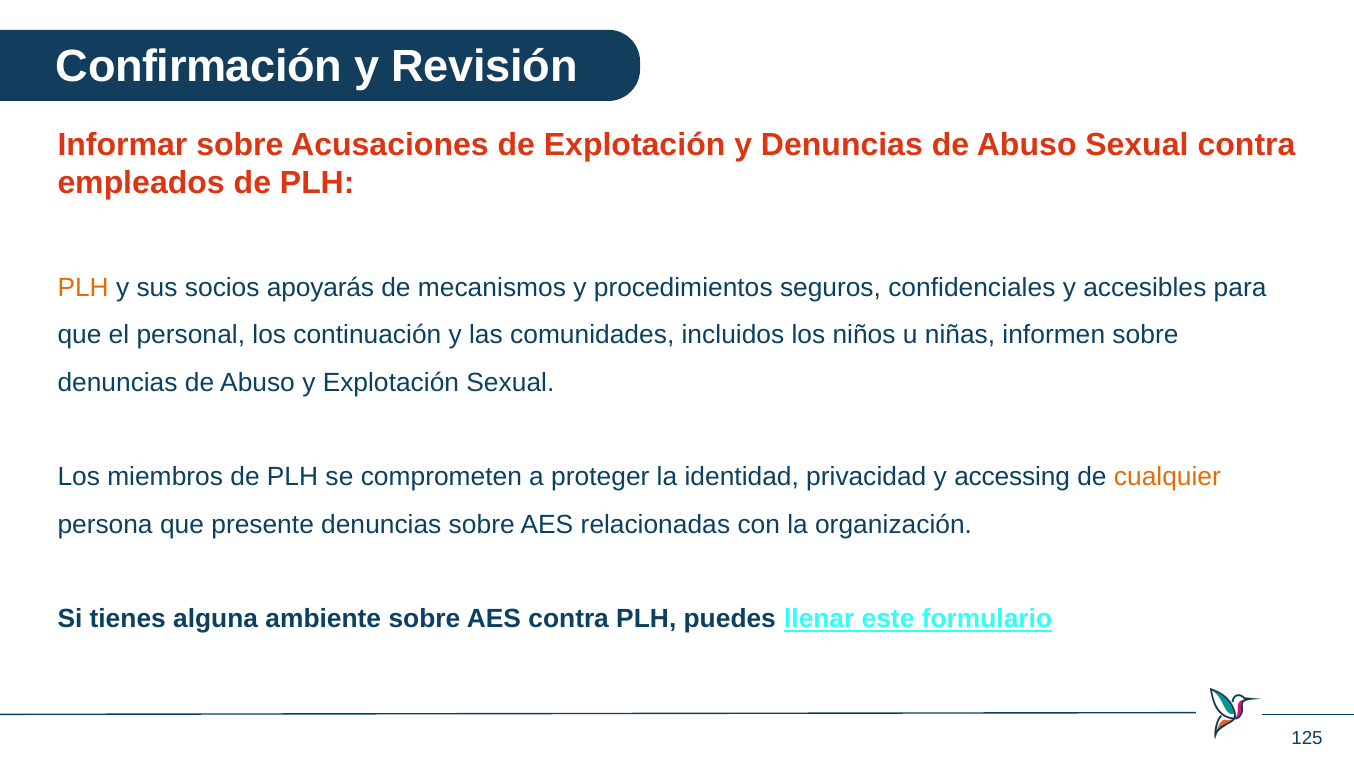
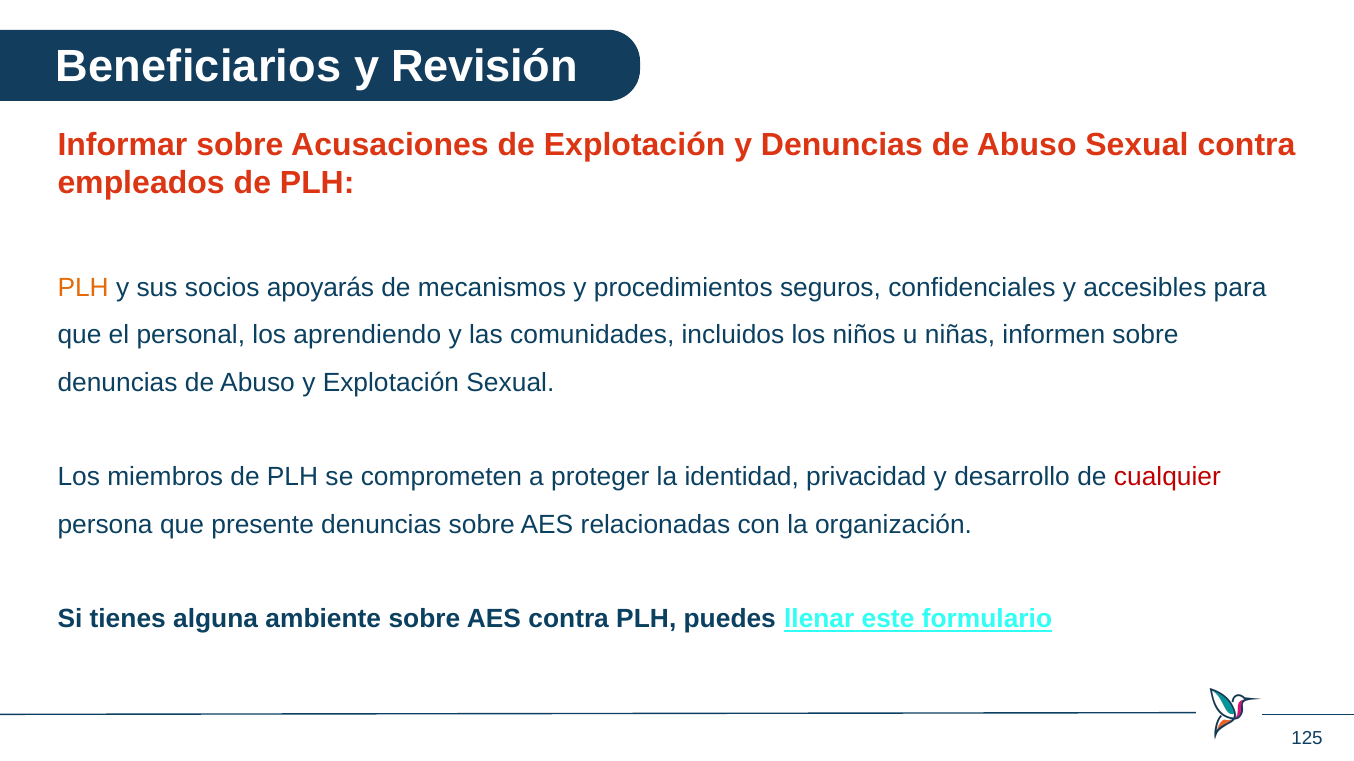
Confirmación: Confirmación -> Beneficiarios (199, 66)
continuación: continuación -> aprendiendo (367, 335)
accessing: accessing -> desarrollo (1012, 478)
cualquier colour: orange -> red (1167, 478)
